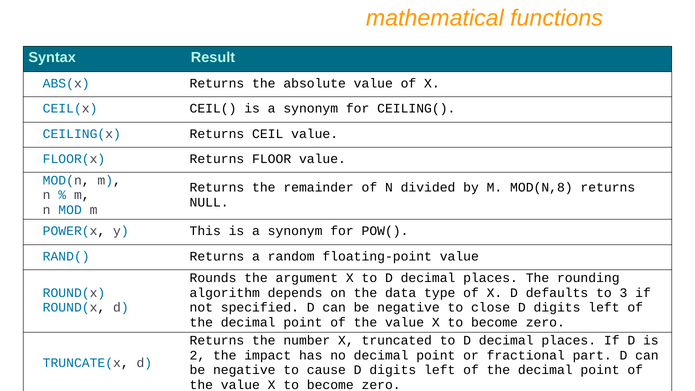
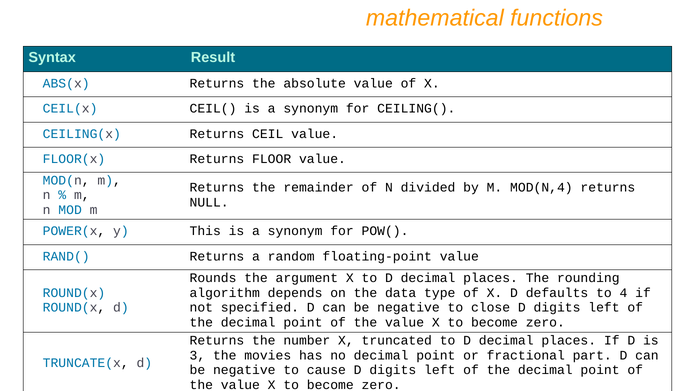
MOD(N,8: MOD(N,8 -> MOD(N,4 (541, 188)
3: 3 -> 4 (623, 293)
2: 2 -> 3 (197, 355)
impact: impact -> movies (268, 355)
